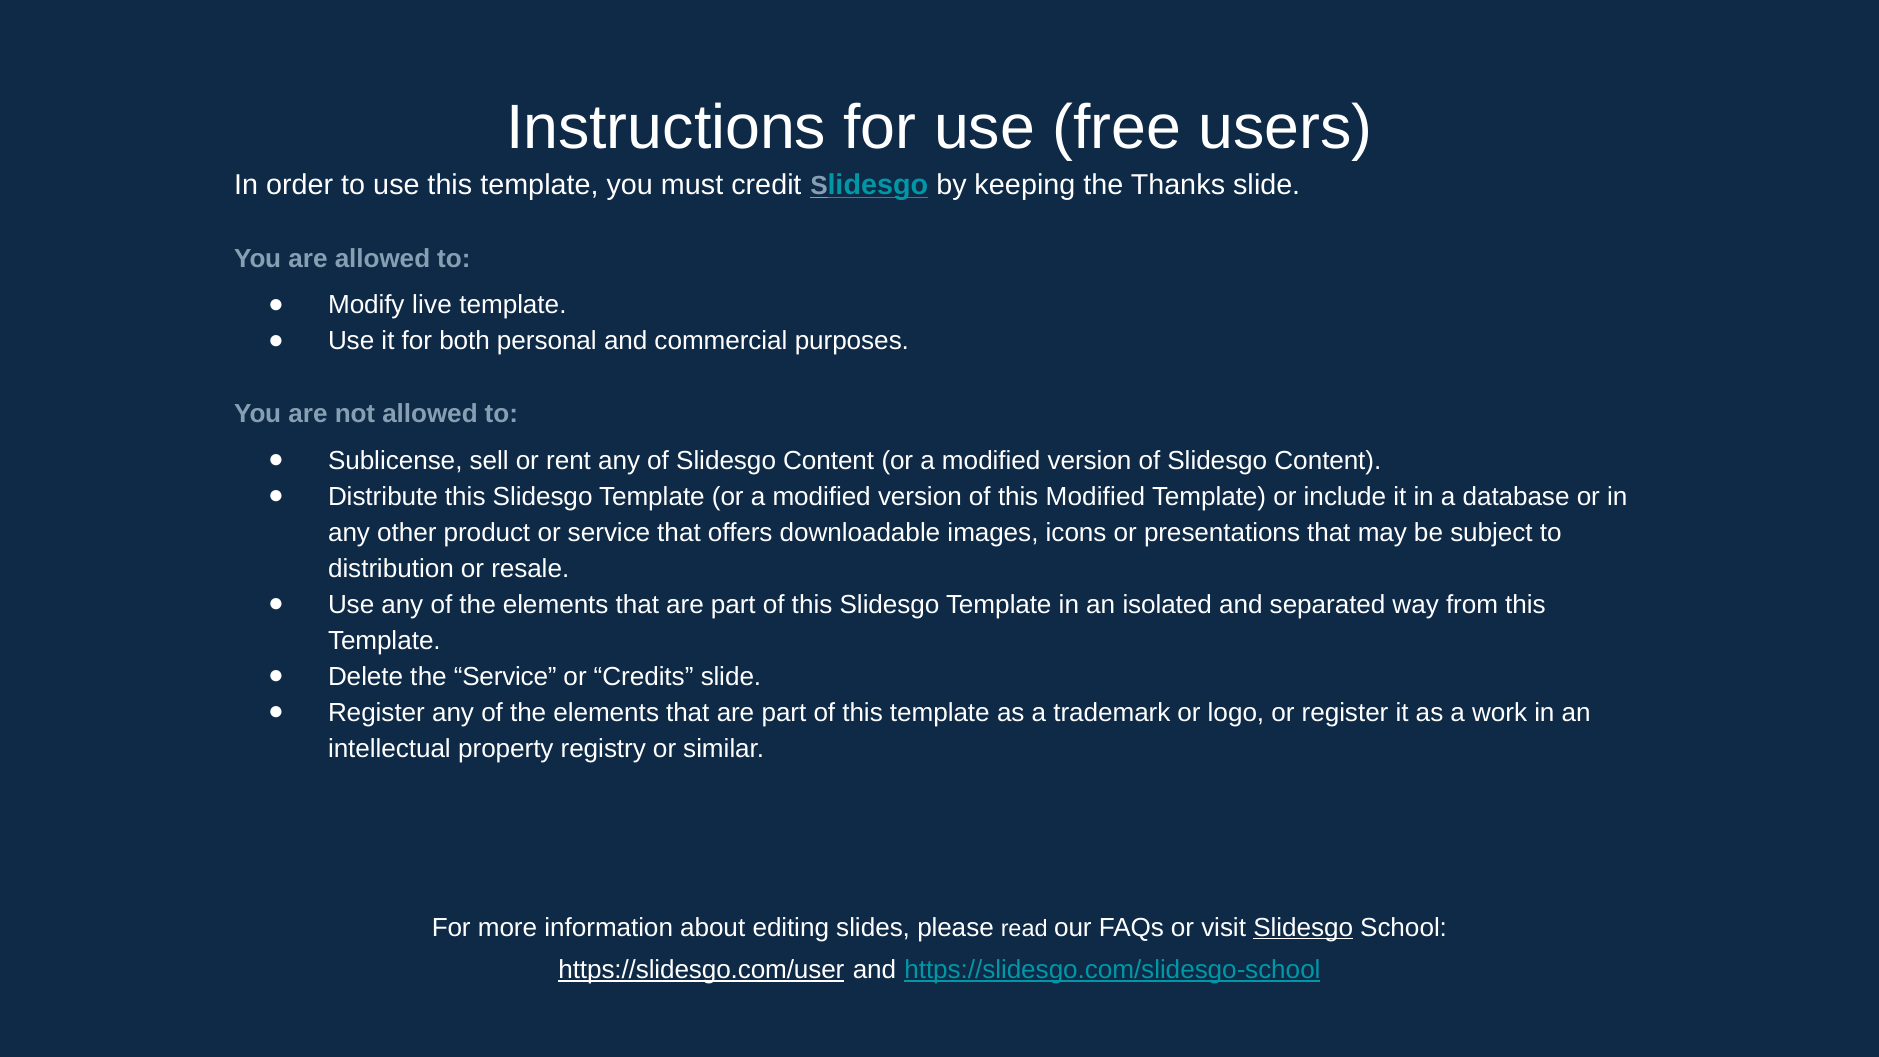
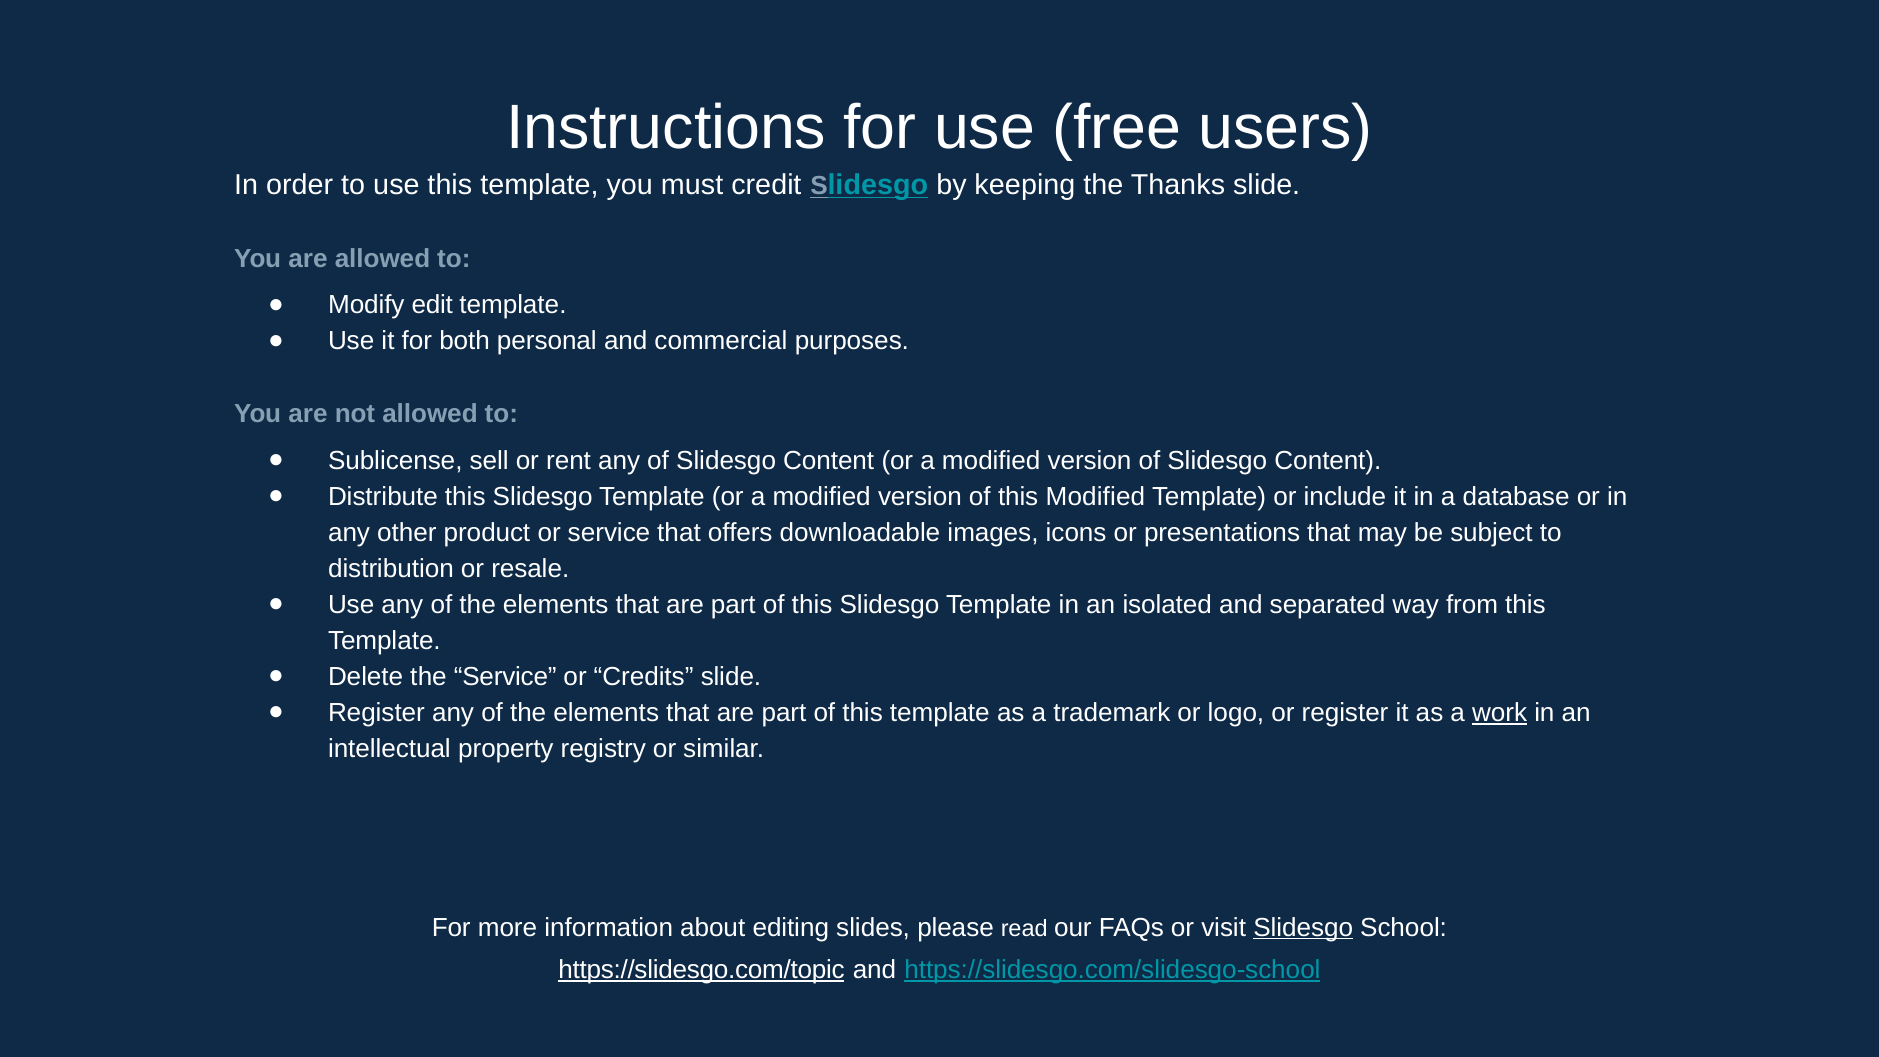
live: live -> edit (432, 305)
work underline: none -> present (1500, 713)
https://slidesgo.com/user: https://slidesgo.com/user -> https://slidesgo.com/topic (702, 970)
